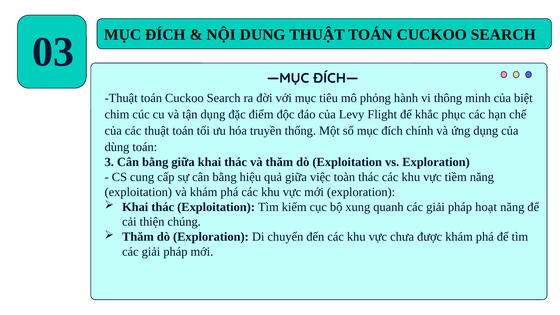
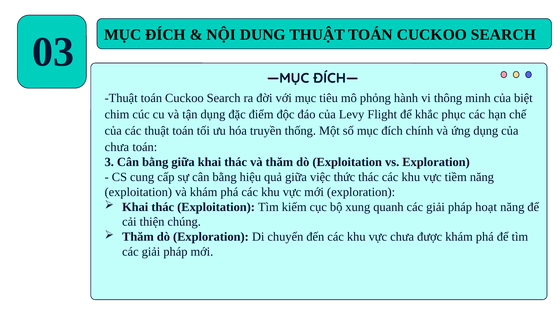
dùng: dùng -> chưa (117, 147)
toàn: toàn -> thức (344, 177)
